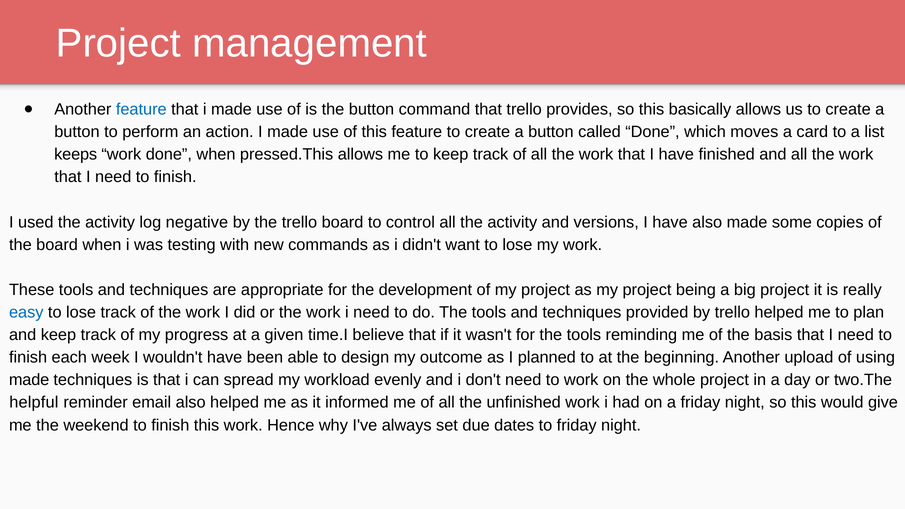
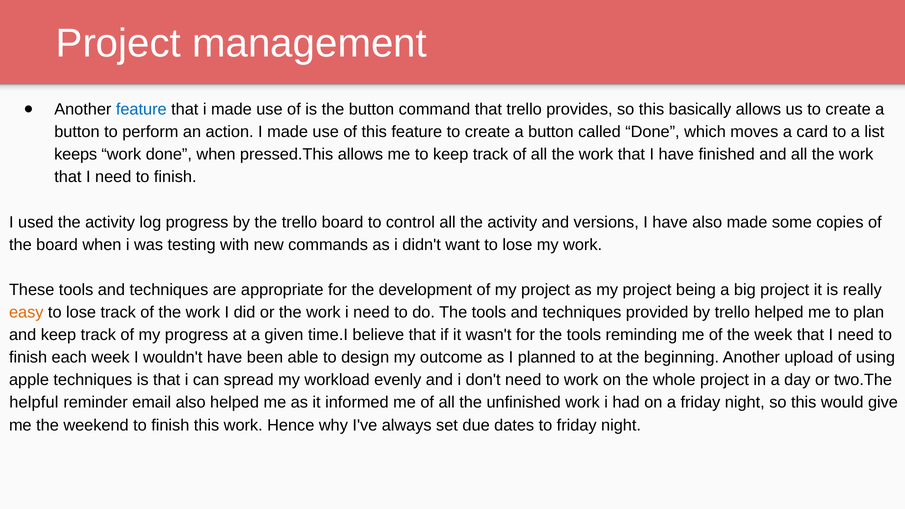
log negative: negative -> progress (197, 222)
easy colour: blue -> orange (26, 312)
the basis: basis -> week (773, 335)
made: made -> apple (29, 380)
